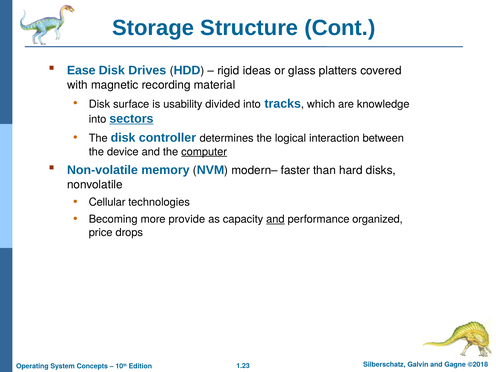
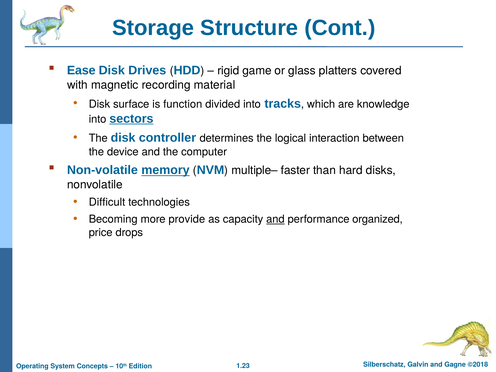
ideas: ideas -> game (257, 71)
usability: usability -> function (183, 104)
computer underline: present -> none (204, 152)
memory underline: none -> present (165, 170)
modern–: modern– -> multiple– (255, 170)
Cellular: Cellular -> Difficult (107, 202)
